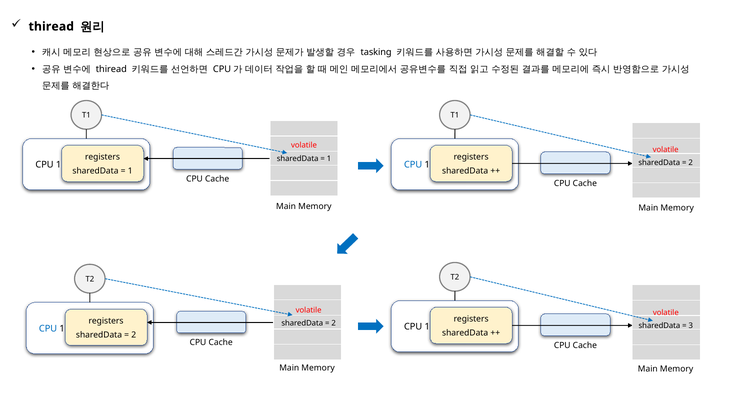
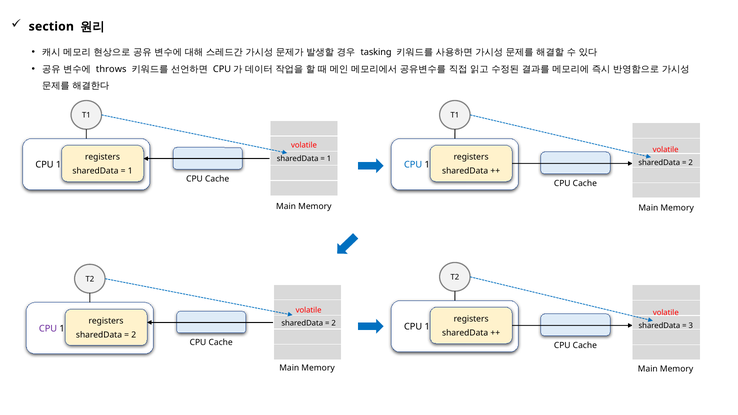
thiread: thiread -> section (51, 26)
thiread: thiread -> throws (111, 69)
CPU colour: blue -> purple (48, 329)
